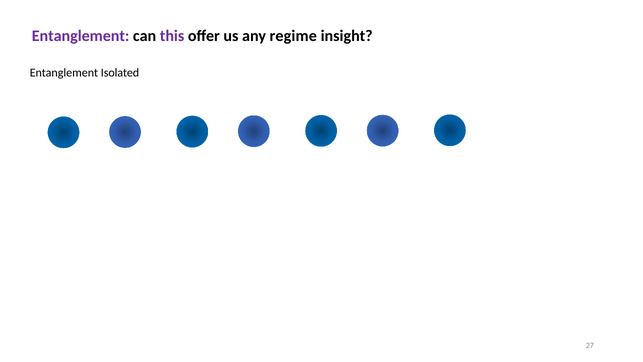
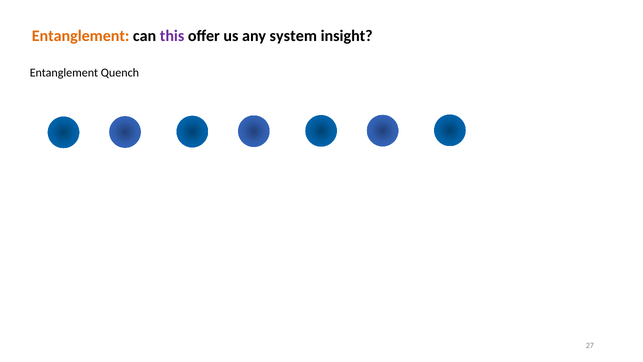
Entanglement colour: purple -> orange (81, 36)
regime: regime -> system (293, 36)
Isolated: Isolated -> Quench (120, 73)
